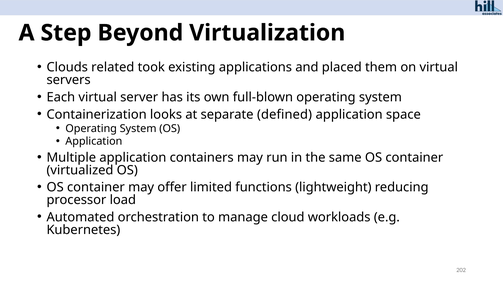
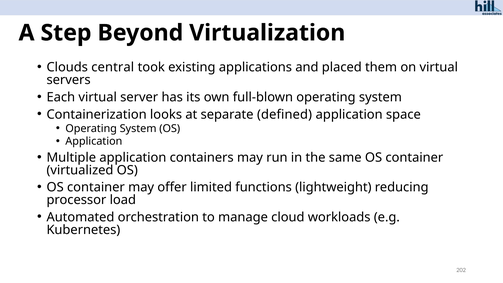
related: related -> central (113, 67)
